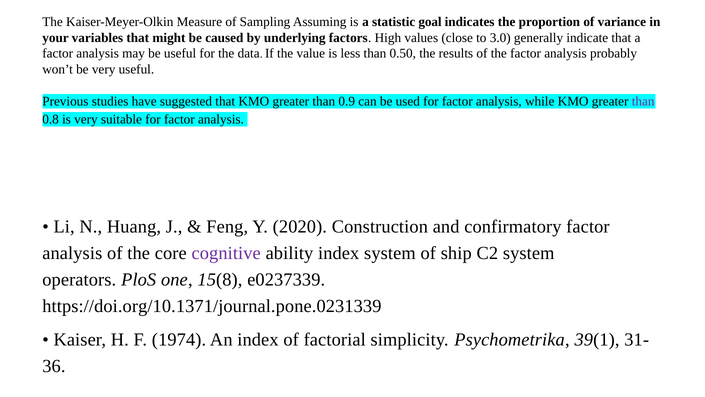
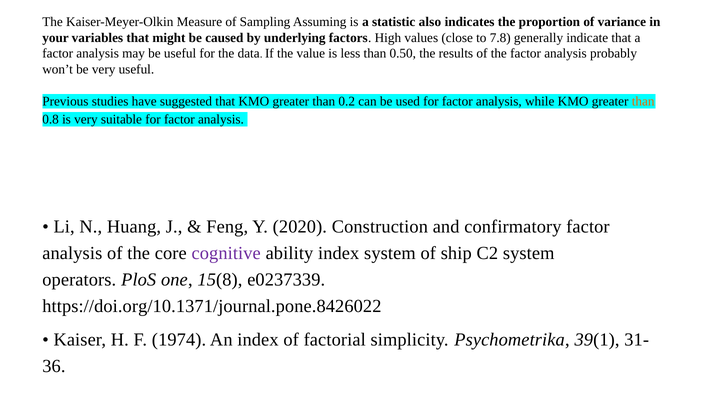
goal: goal -> also (430, 22)
3.0: 3.0 -> 7.8 (500, 38)
0.9: 0.9 -> 0.2 (347, 101)
than colour: purple -> orange (643, 101)
https://doi.org/10.1371/journal.pone.0231339: https://doi.org/10.1371/journal.pone.0231339 -> https://doi.org/10.1371/journal.pone.8426022 (212, 306)
